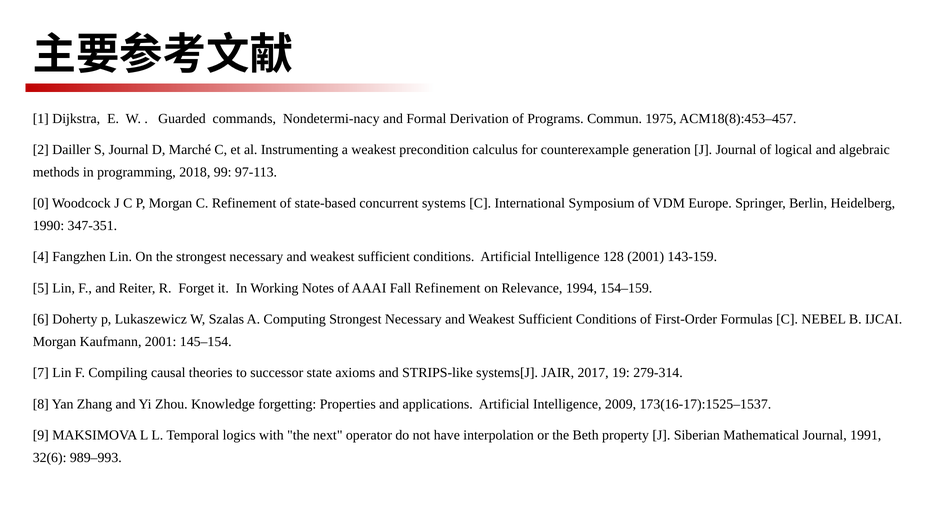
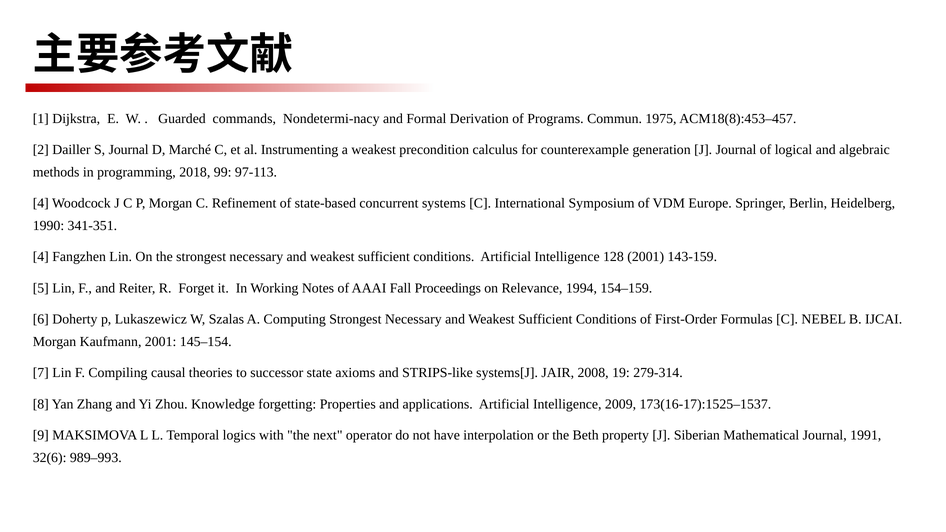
0: 0 -> 4 (41, 203)
347-351: 347-351 -> 341-351 (92, 226)
Fall Refinement: Refinement -> Proceedings (448, 288)
2017: 2017 -> 2008 (593, 373)
